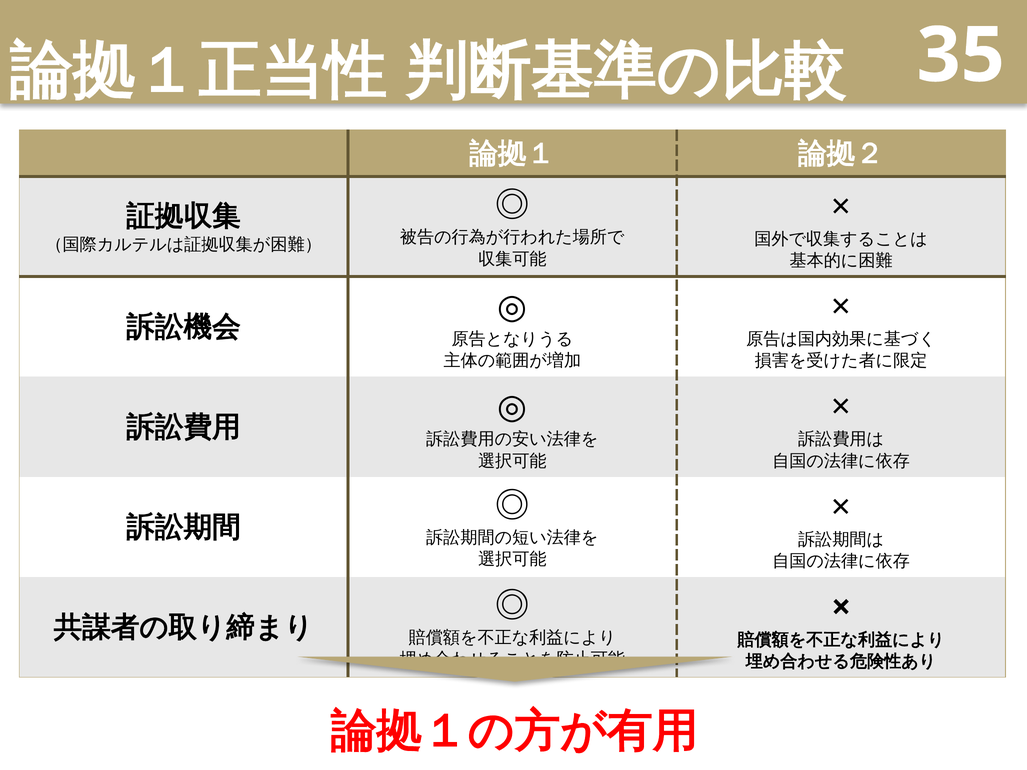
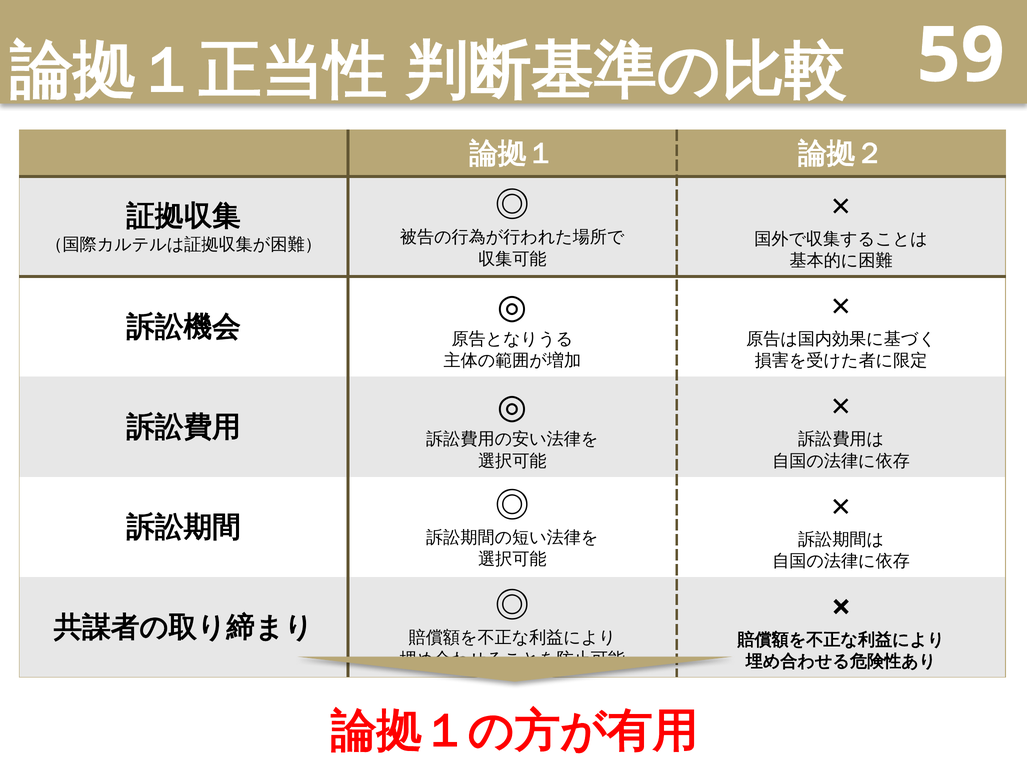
35: 35 -> 59 (961, 56)
